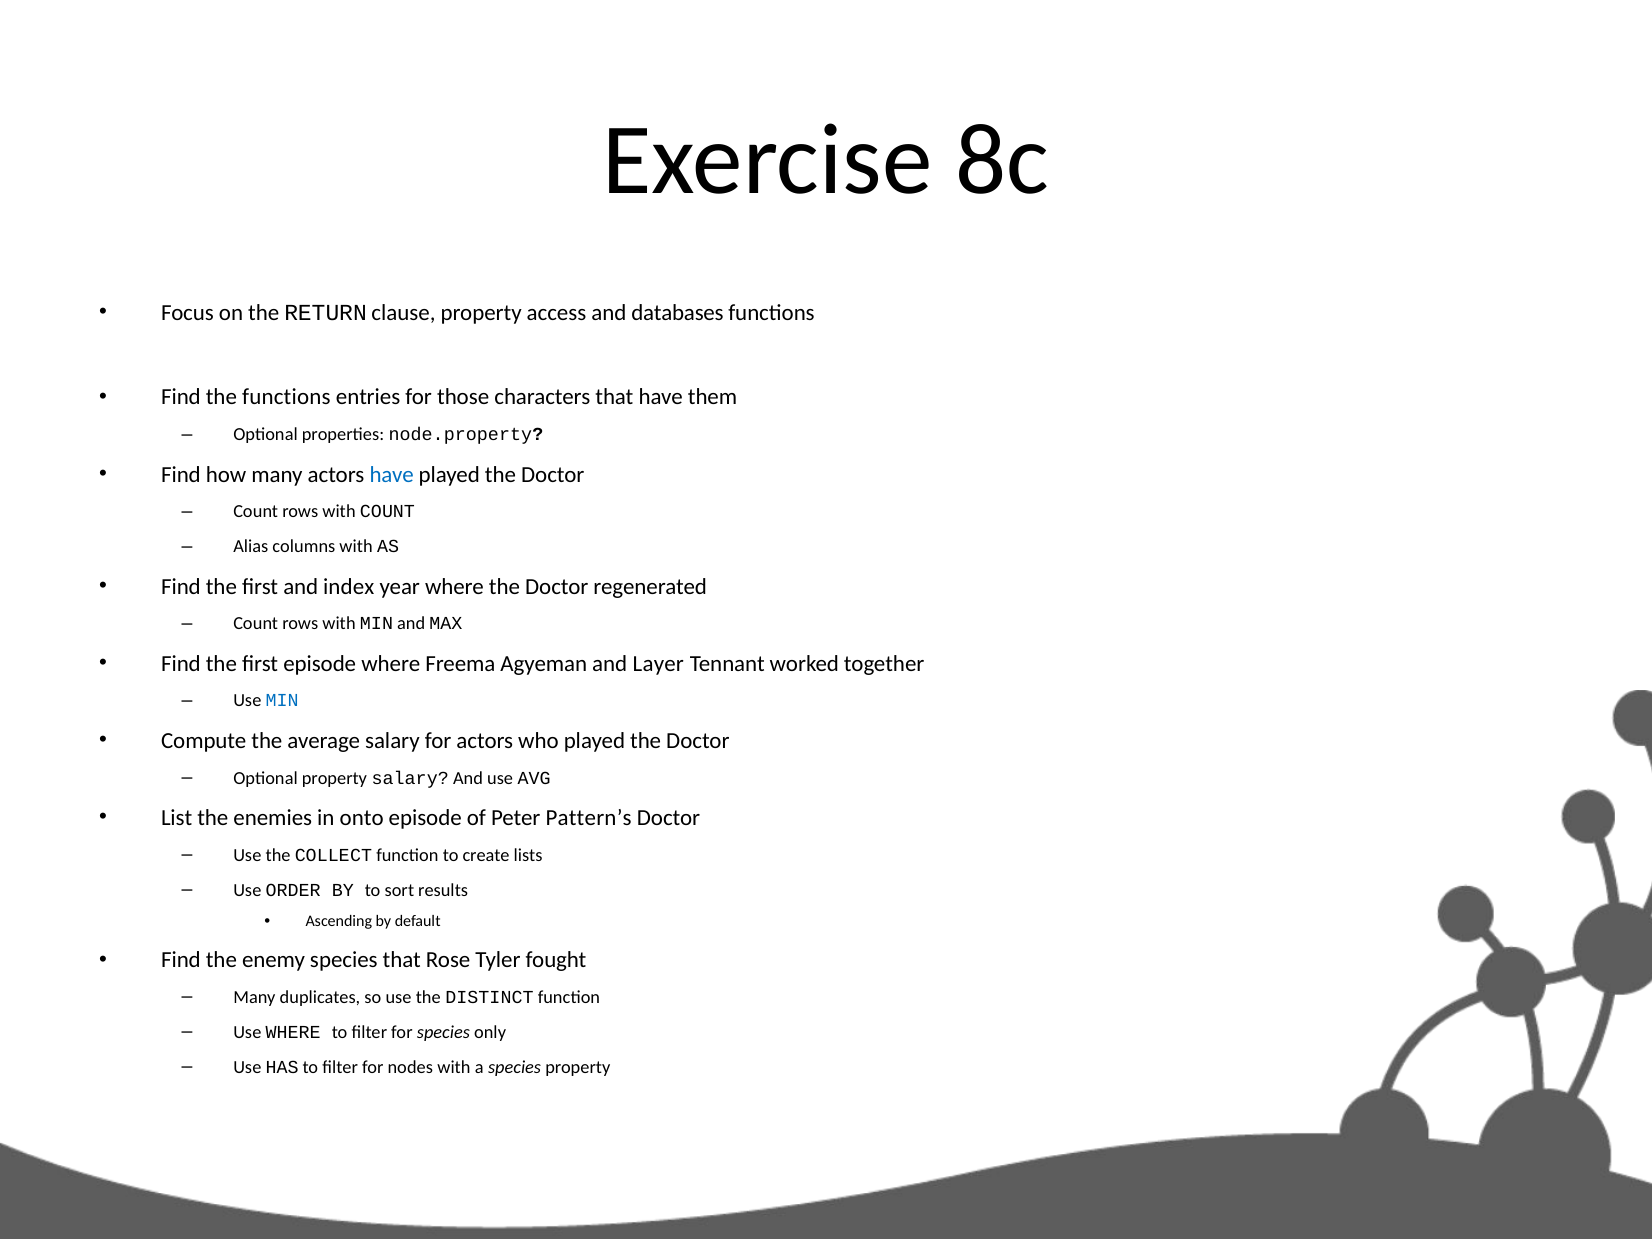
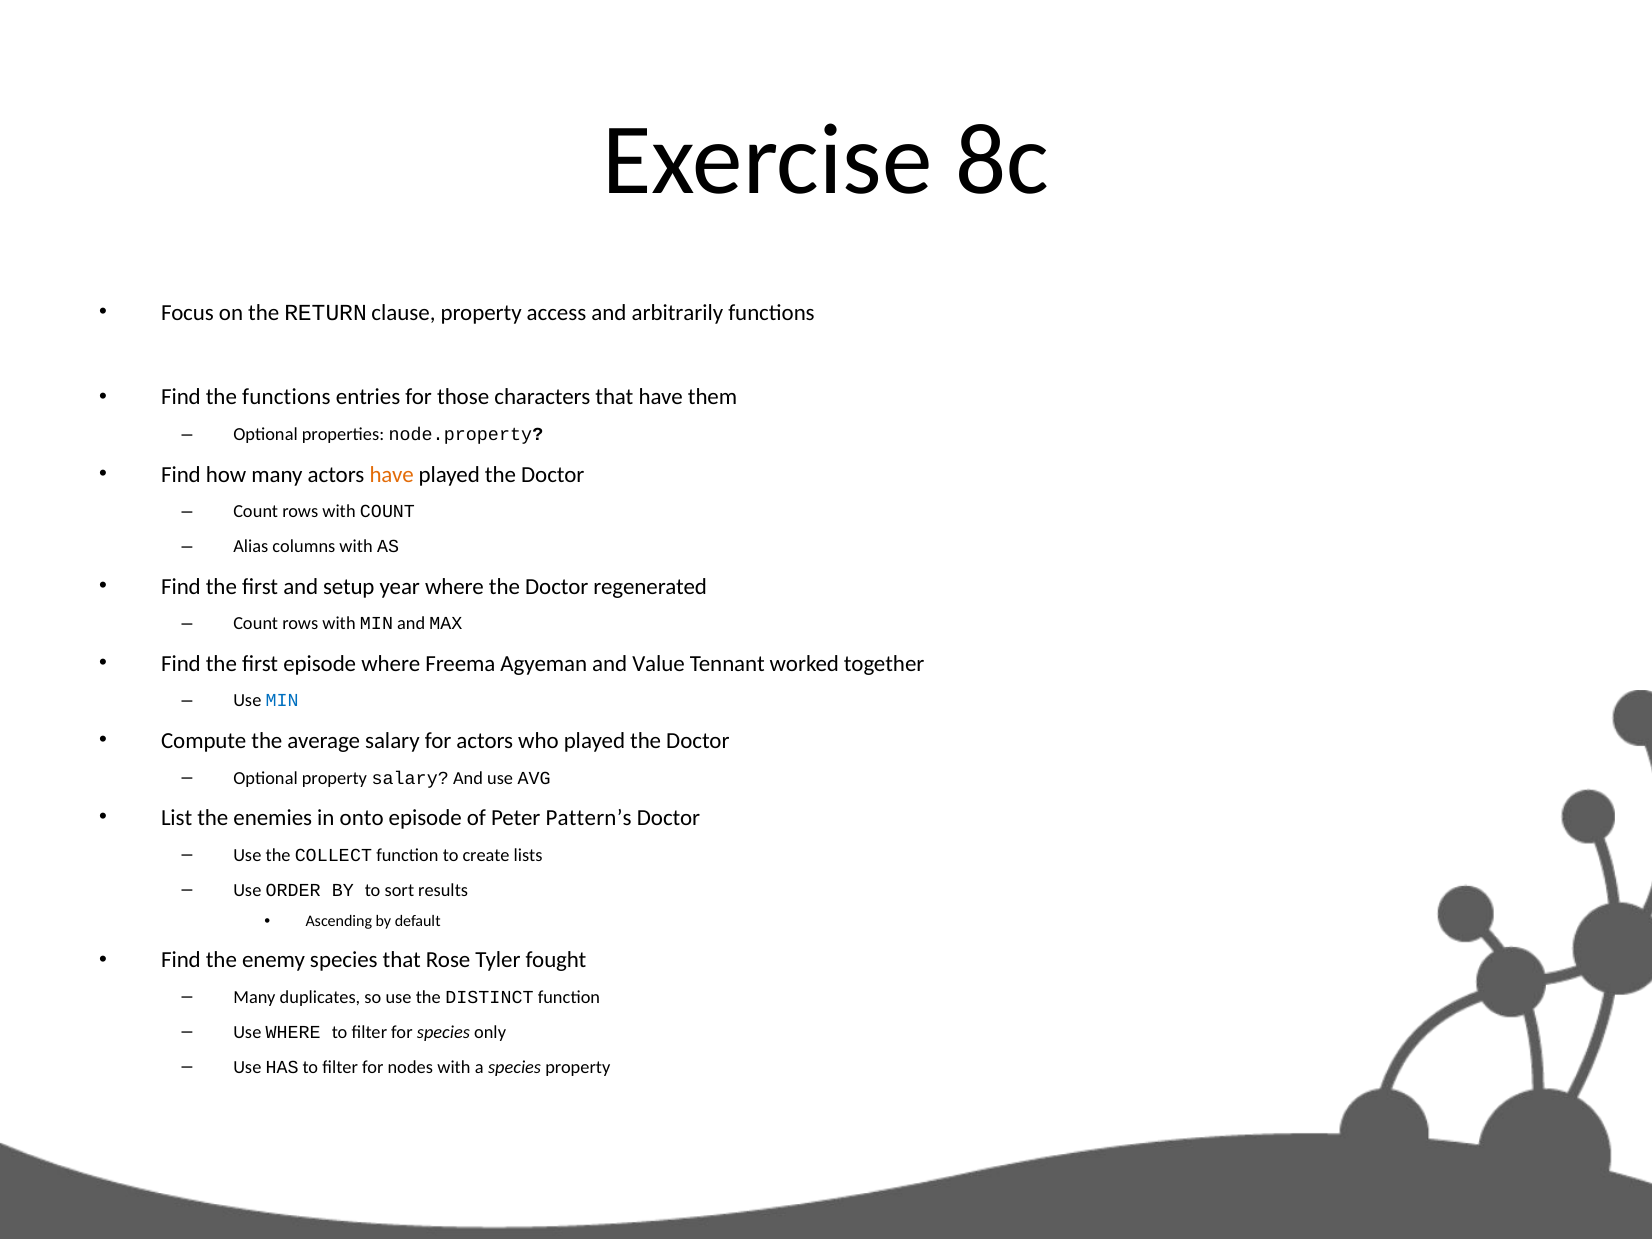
databases: databases -> arbitrarily (677, 313)
have colour: blue -> orange (392, 474)
index: index -> setup (349, 586)
Layer: Layer -> Value (658, 664)
